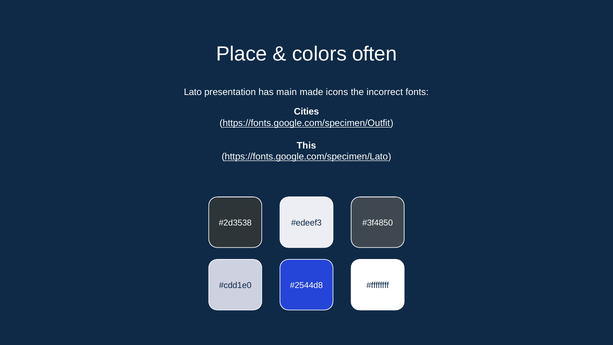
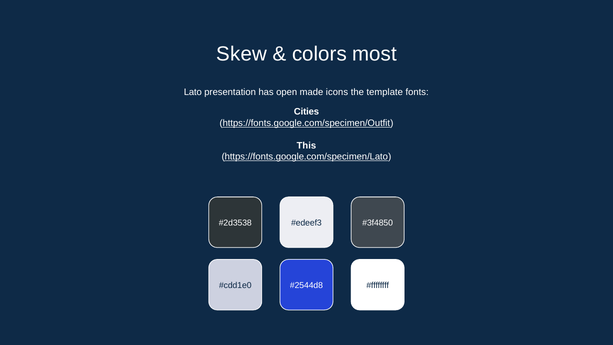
Place: Place -> Skew (242, 54)
often: often -> most (375, 54)
main: main -> open (287, 92)
incorrect: incorrect -> template (385, 92)
